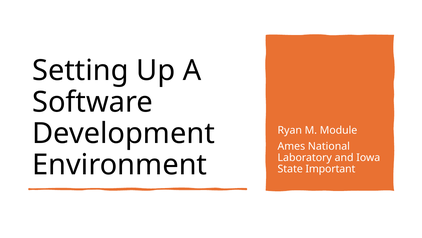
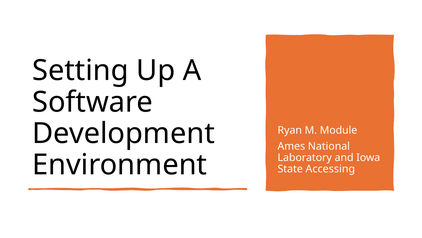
Important: Important -> Accessing (330, 169)
